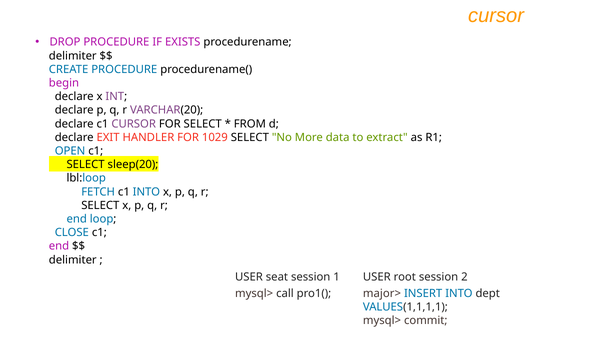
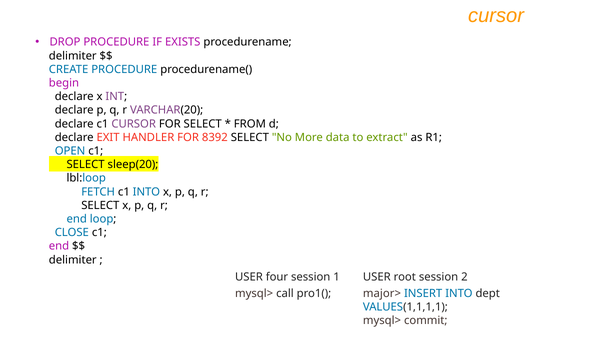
1029: 1029 -> 8392 (215, 137)
seat: seat -> four (277, 277)
